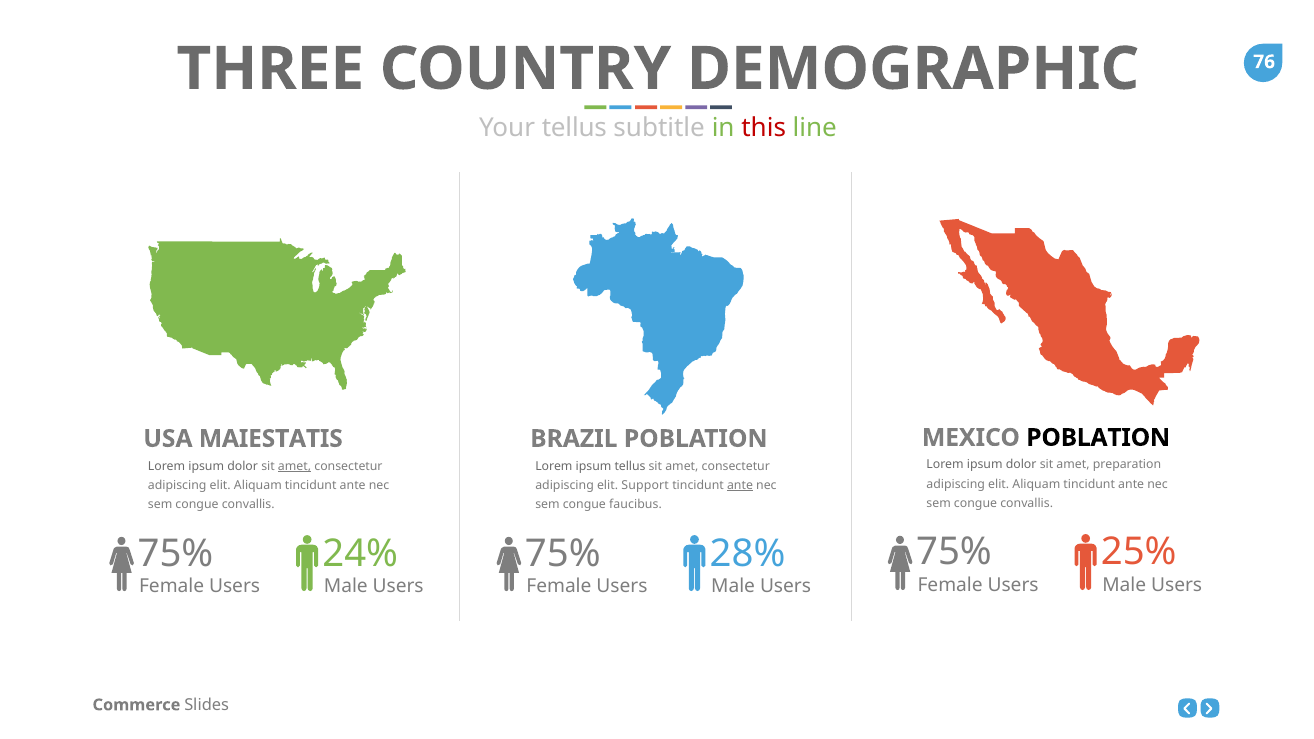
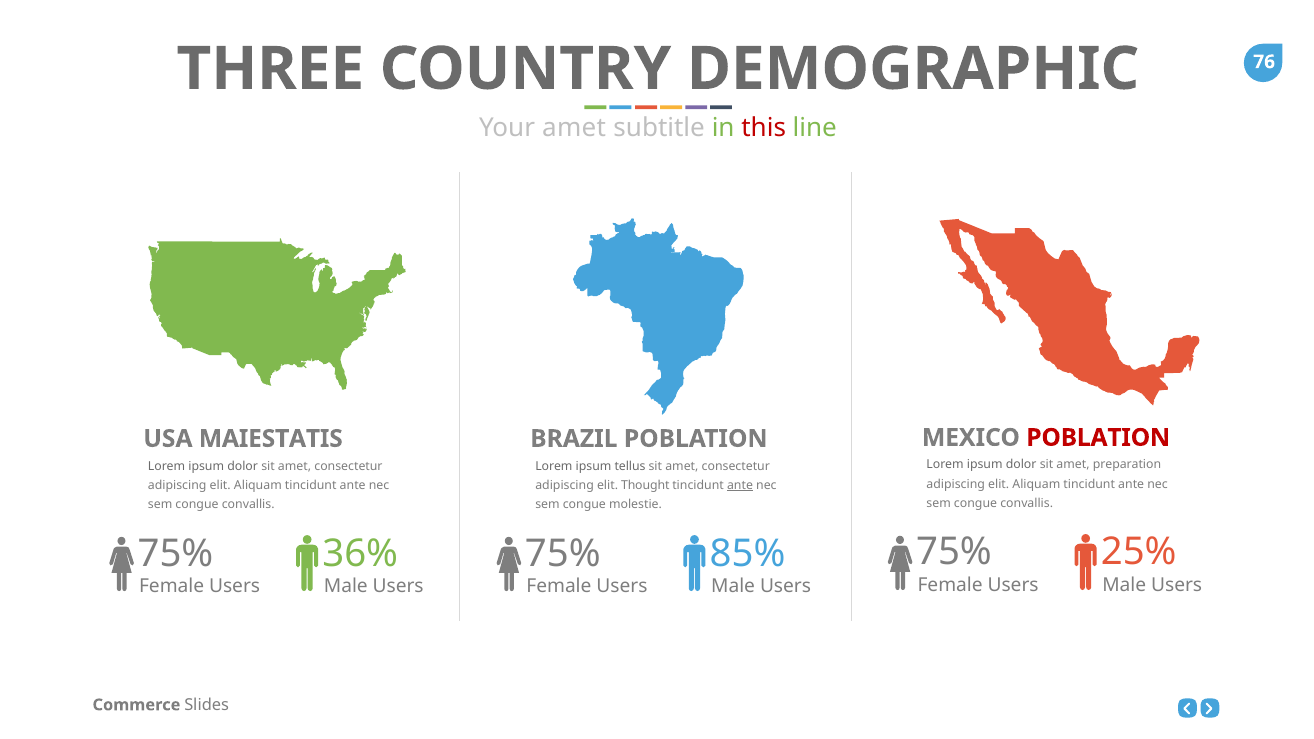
Your tellus: tellus -> amet (574, 128)
POBLATION colour: black -> red (1098, 438)
amet underline: present -> none (295, 466)
Support: Support -> Thought (645, 485)
faucibus: faucibus -> molestie (636, 505)
24%: 24% -> 36% (360, 554)
28%: 28% -> 85% (748, 554)
